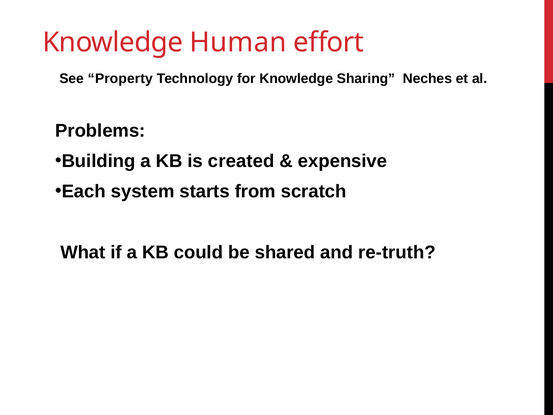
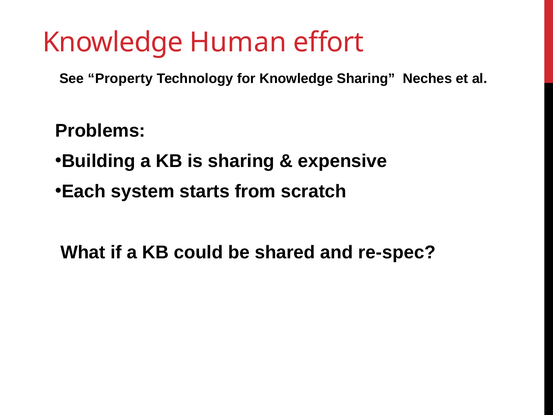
is created: created -> sharing (241, 161)
re-truth: re-truth -> re-spec (397, 252)
